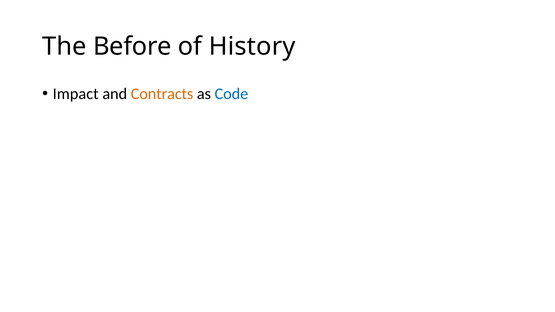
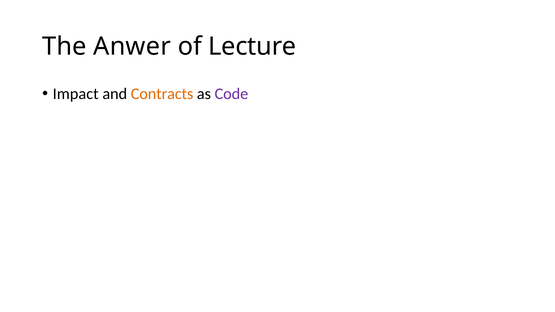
Before: Before -> Anwer (132, 47)
History: History -> Lecture (252, 47)
Code colour: blue -> purple (231, 94)
